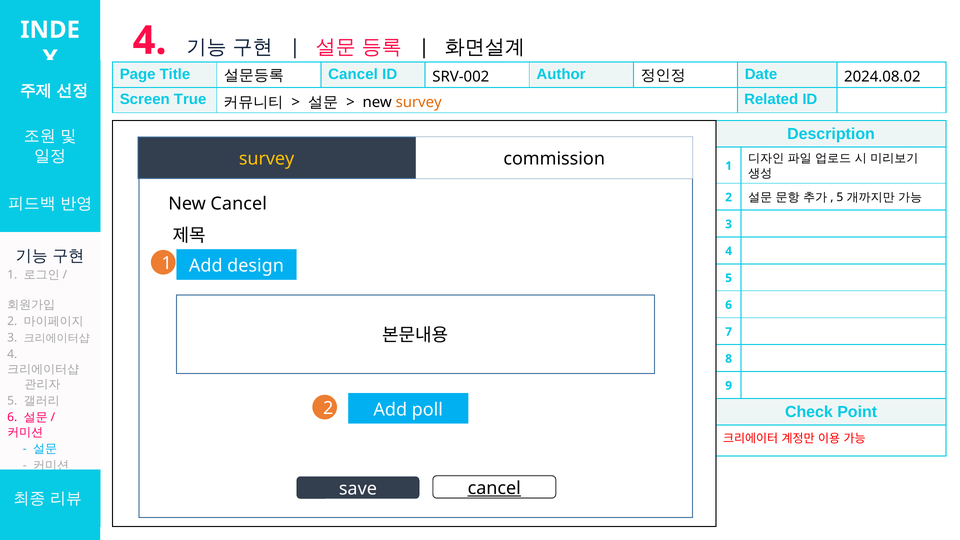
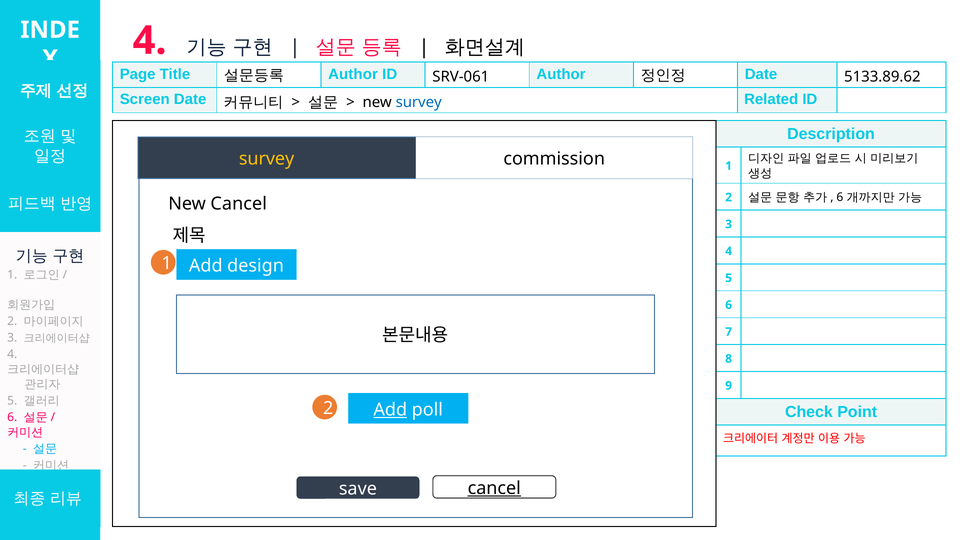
Cancel: Cancel -> Author (353, 74)
SRV-002: SRV-002 -> SRV-061 (461, 77)
2024.08.02: 2024.08.02 -> 5133.89.62 (882, 77)
Screen True: True -> Date (190, 100)
survey colour: orange -> blue (419, 102)
5: 5 -> 6 (840, 197)
Add underline: none -> present (390, 410)
